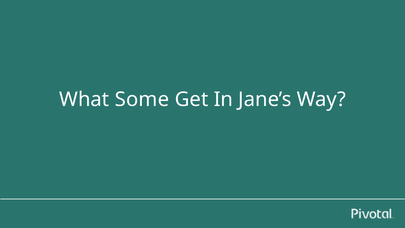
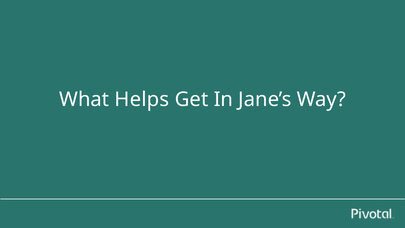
Some: Some -> Helps (142, 99)
